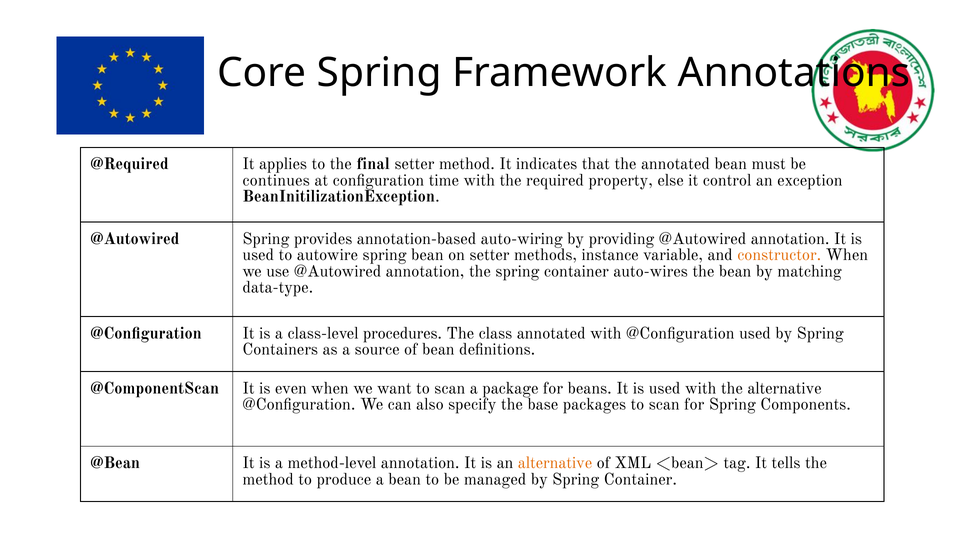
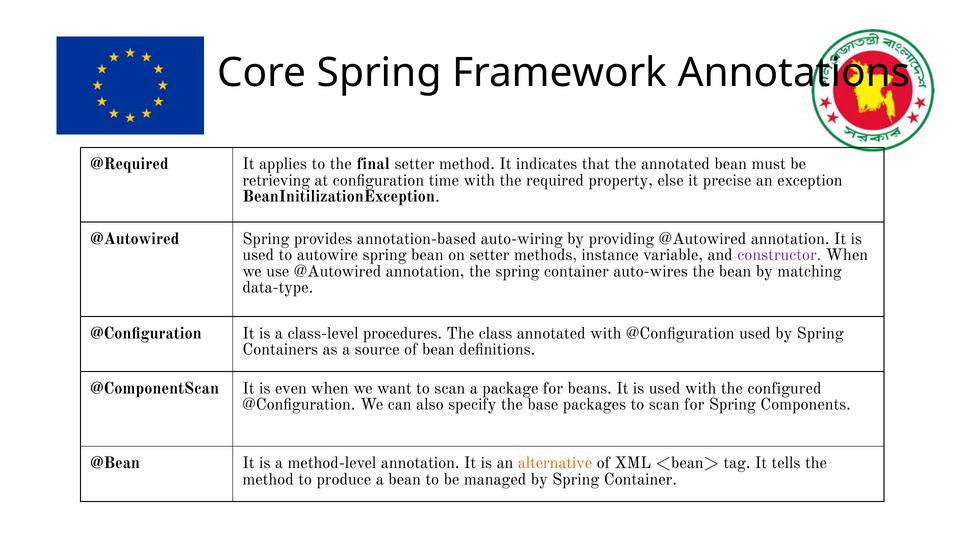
continues: continues -> retrieving (276, 180)
control: control -> precise (727, 180)
constructor colour: orange -> purple (779, 255)
the alternative: alternative -> configured (784, 389)
